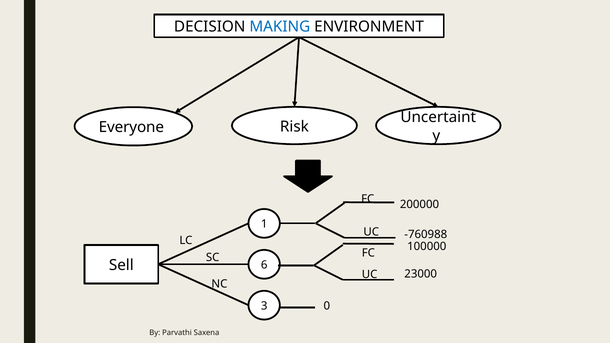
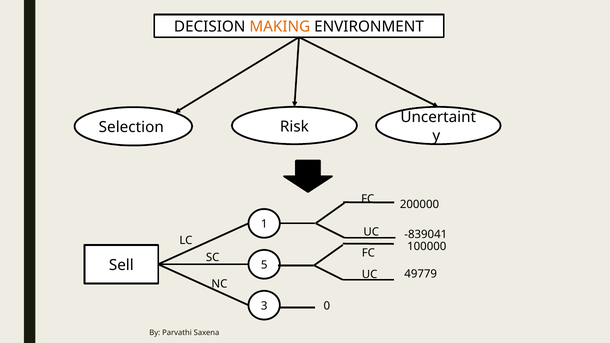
MAKING colour: blue -> orange (280, 27)
Everyone: Everyone -> Selection (131, 127)
-760988: -760988 -> -839041 (426, 234)
6: 6 -> 5 (264, 265)
23000: 23000 -> 49779 (421, 274)
